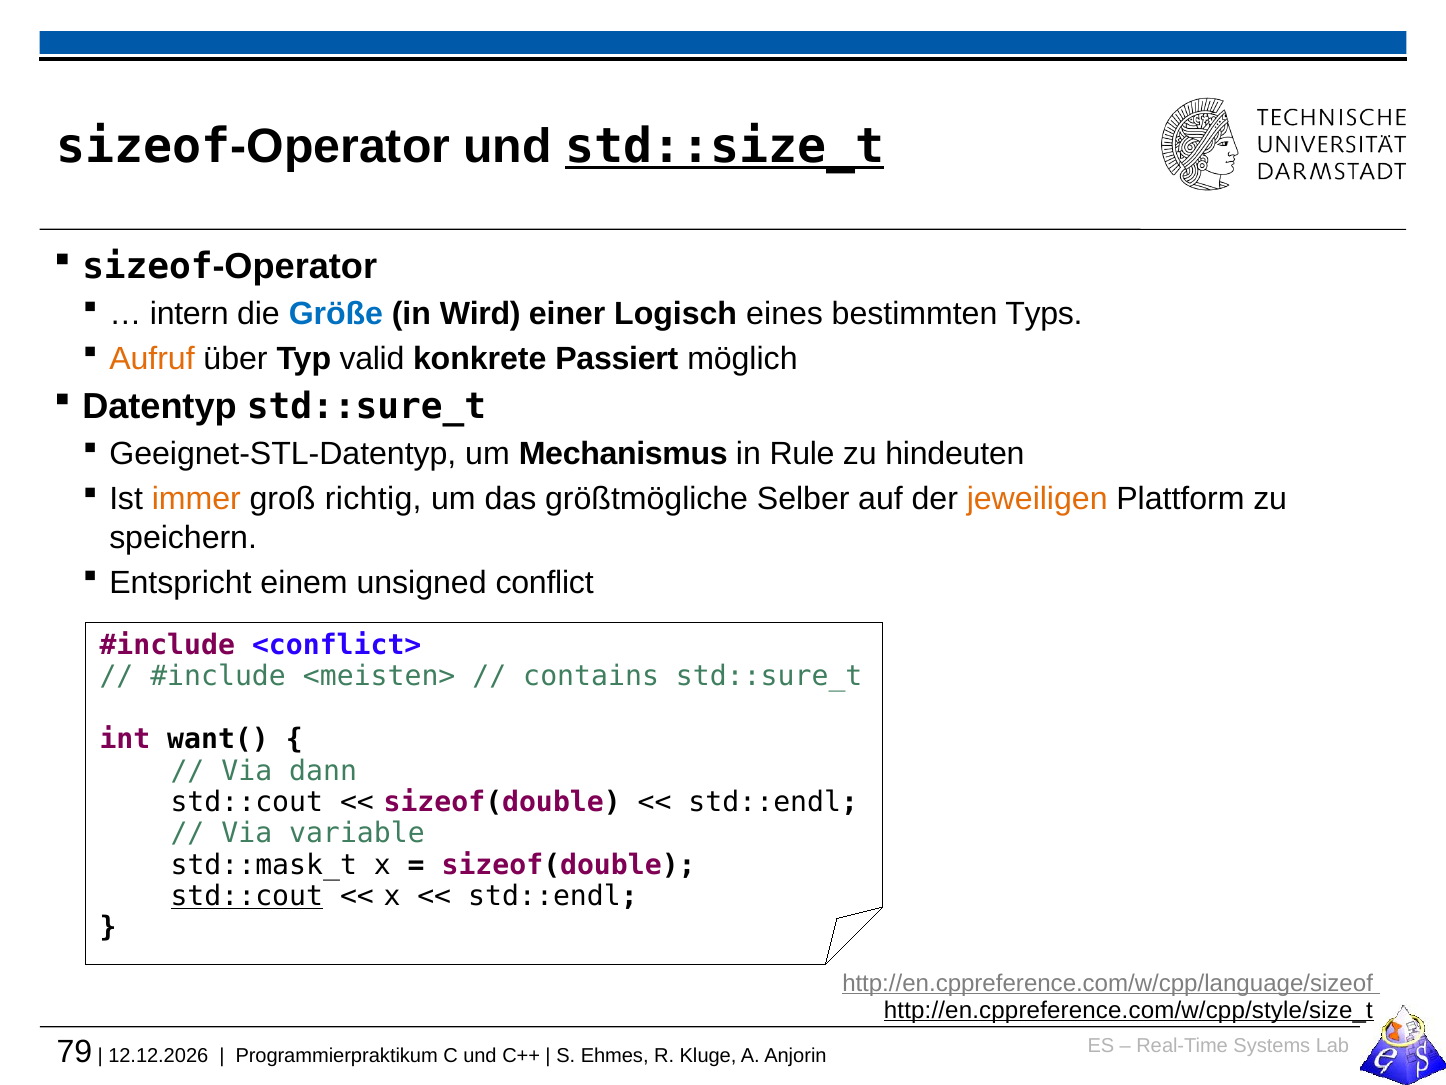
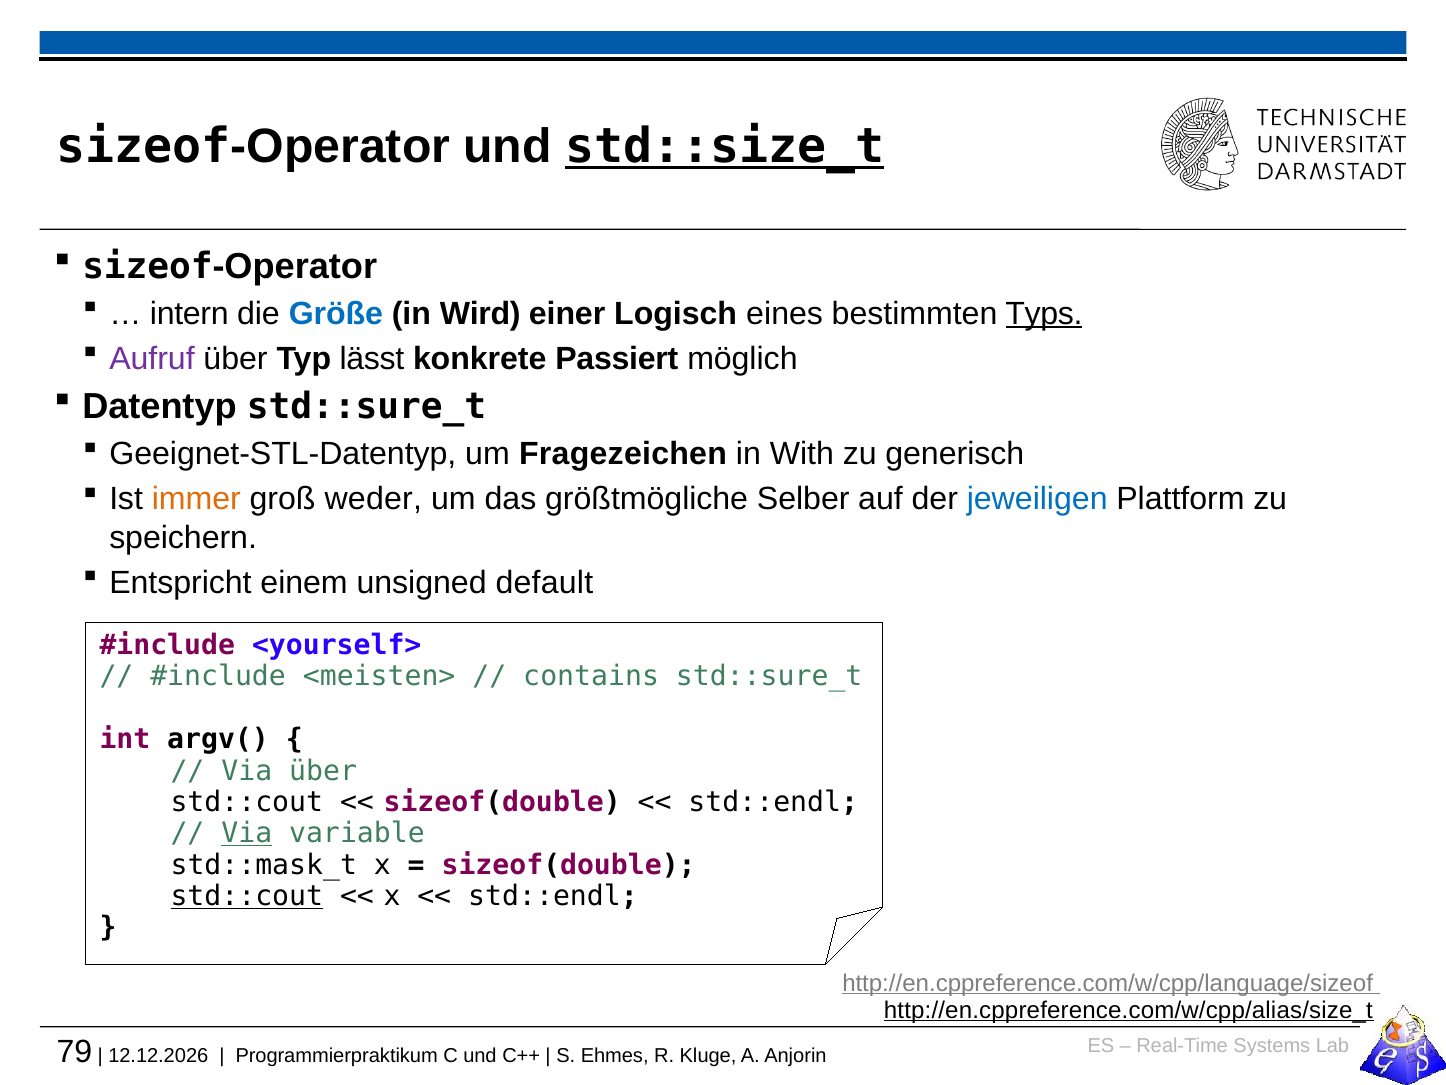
Typs underline: none -> present (1044, 313)
Aufruf colour: orange -> purple (152, 358)
valid: valid -> lässt (372, 358)
Mechanismus: Mechanismus -> Fragezeichen (623, 454)
Rule: Rule -> With (802, 454)
hindeuten: hindeuten -> generisch (955, 454)
richtig: richtig -> weder (373, 499)
jeweiligen colour: orange -> blue (1037, 499)
conflict: conflict -> default (544, 582)
<conflict>: <conflict> -> <yourself> (337, 645)
want(: want( -> argv( (218, 739)
Via dann: dann -> über (323, 770)
Via underline: none -> present (247, 833)
http://en.cppreference.com/w/cpp/style/size_t: http://en.cppreference.com/w/cpp/style/size_t -> http://en.cppreference.com/w/cpp/alias/size_t (1128, 1010)
